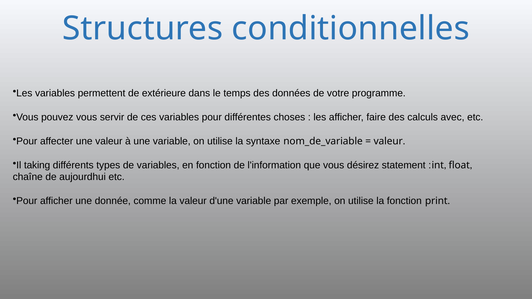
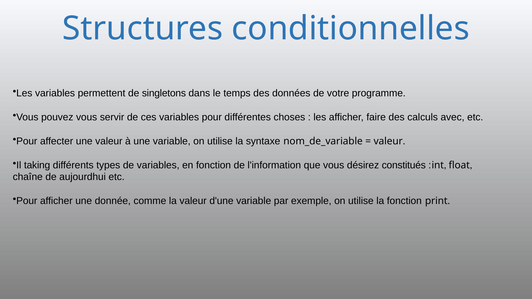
extérieure: extérieure -> singletons (164, 93)
statement: statement -> constitués (404, 165)
